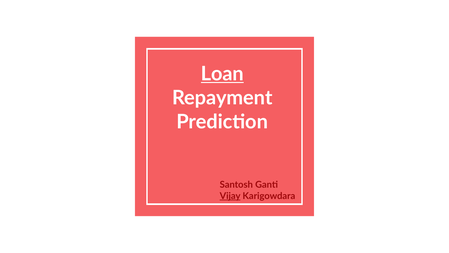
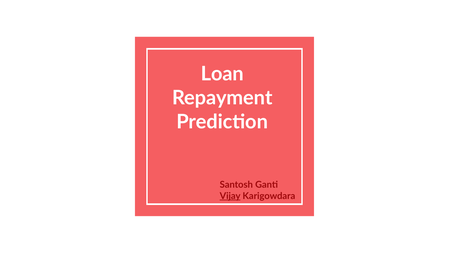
Loan underline: present -> none (222, 74)
